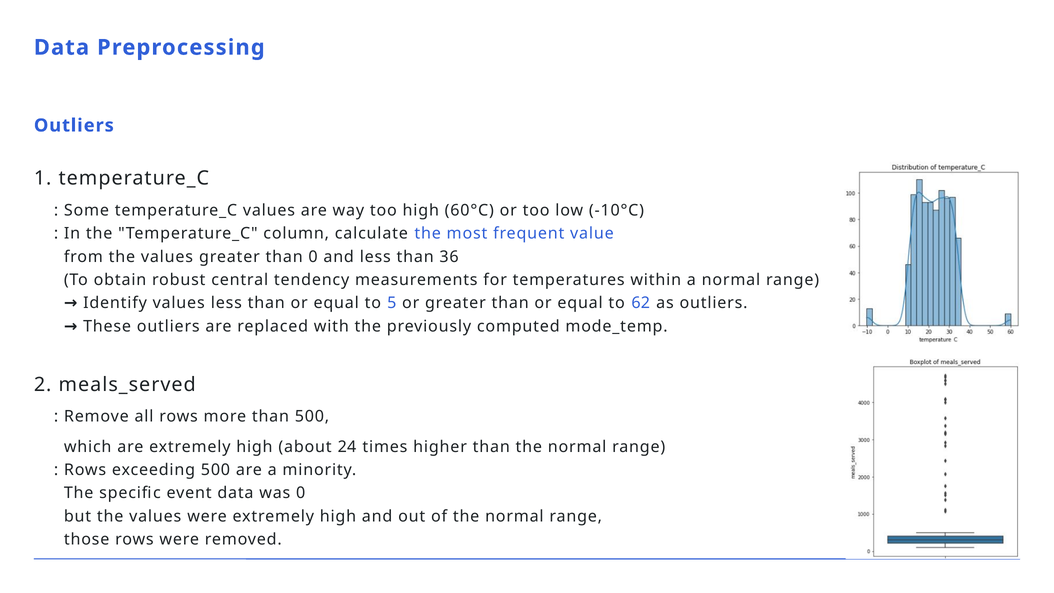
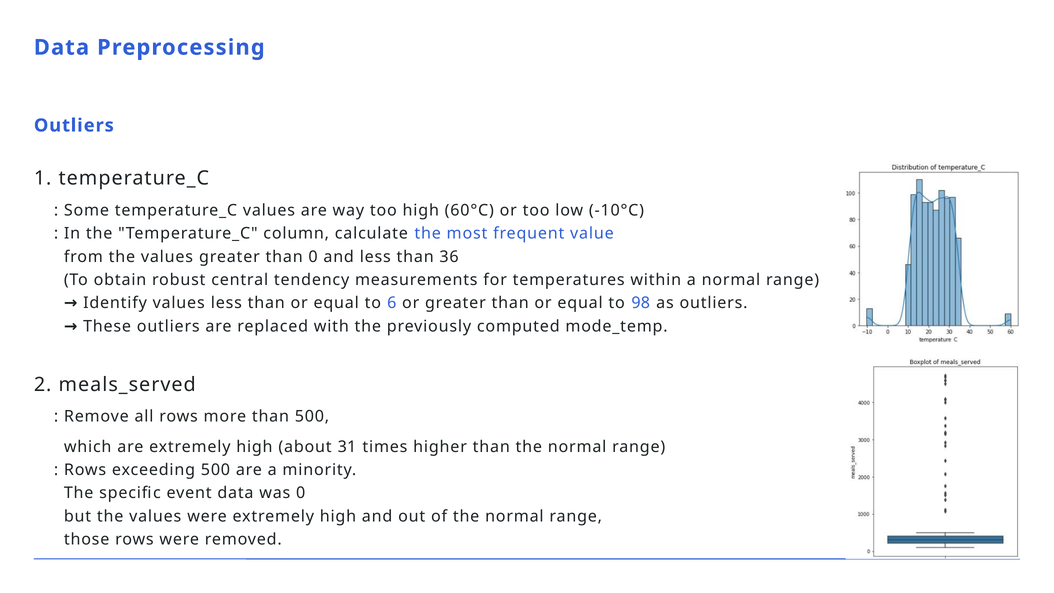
5: 5 -> 6 (392, 303)
62: 62 -> 98 (641, 303)
24: 24 -> 31 (347, 447)
